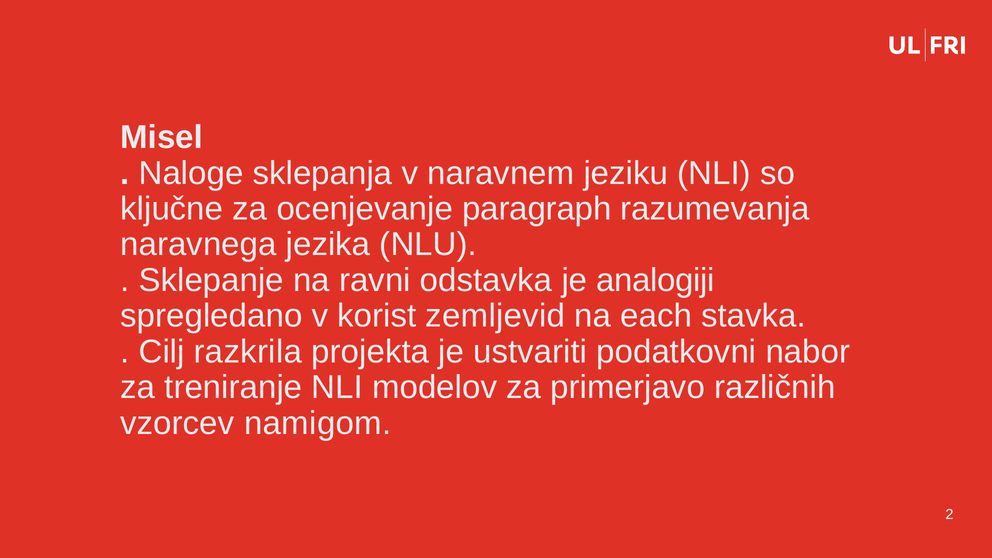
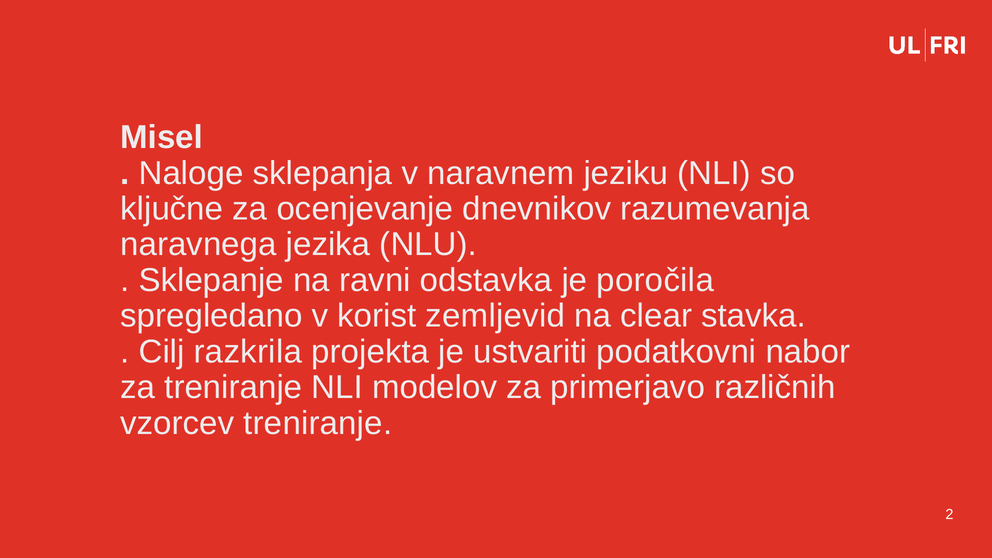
paragraph: paragraph -> dnevnikov (537, 209)
analogiji: analogiji -> poročila (655, 280)
each: each -> clear (656, 316)
vzorcev namigom: namigom -> treniranje (318, 423)
